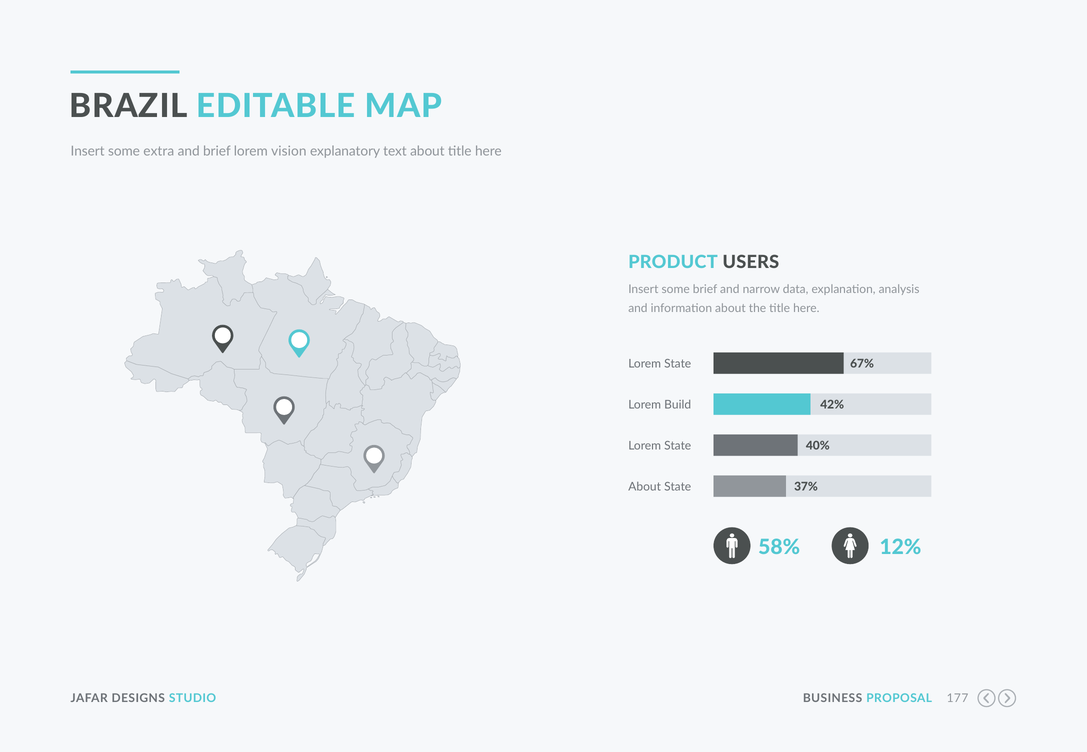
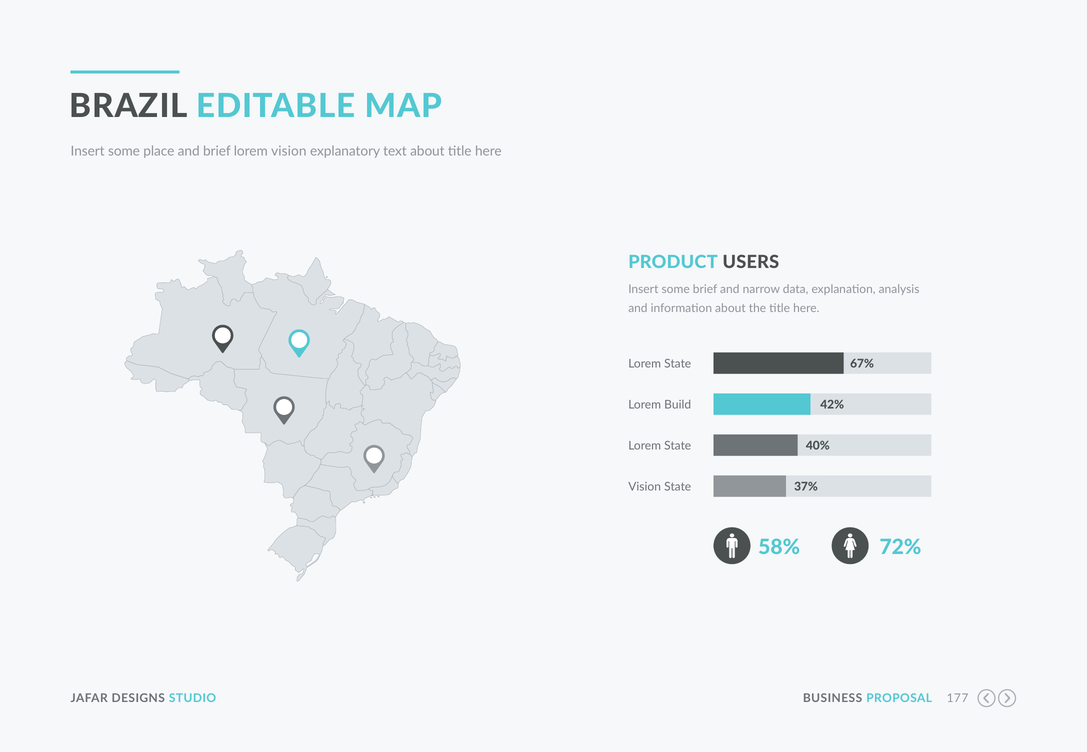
extra: extra -> place (159, 151)
About: About -> Vision (645, 487)
12%: 12% -> 72% (900, 547)
